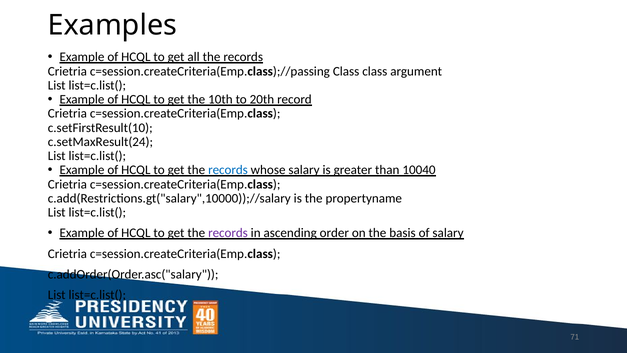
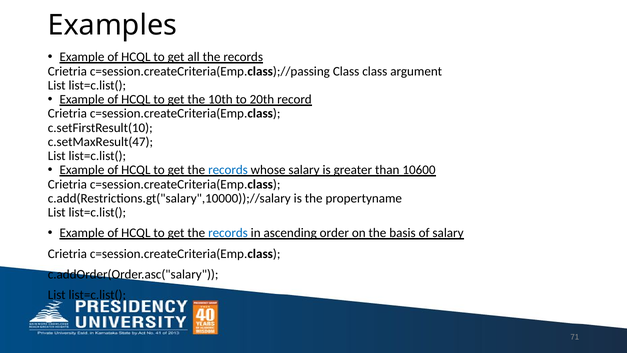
c.setMaxResult(24: c.setMaxResult(24 -> c.setMaxResult(47 (100, 142)
10040: 10040 -> 10600 (419, 170)
records colour: purple -> blue (228, 233)
